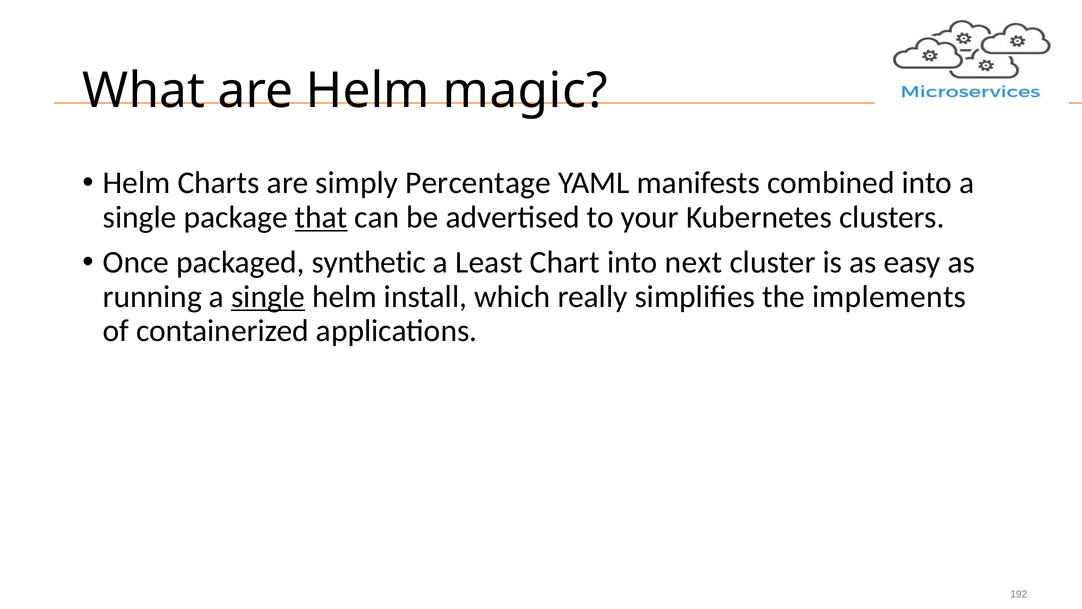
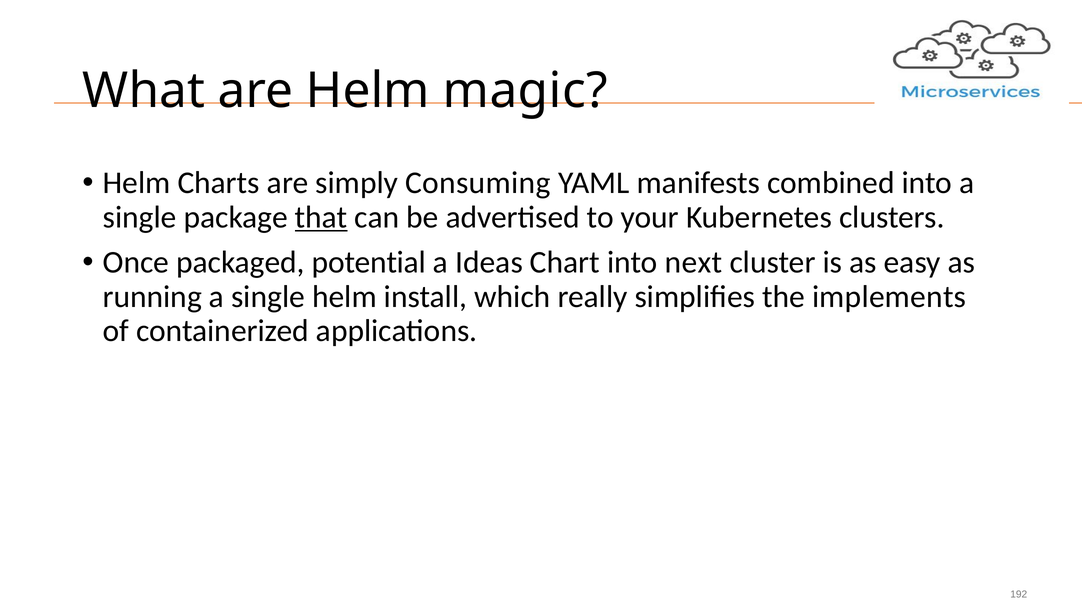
Percentage: Percentage -> Consuming (478, 183)
synthetic: synthetic -> potential (369, 262)
Least: Least -> Ideas (489, 262)
single underline: present -> none (268, 296)
